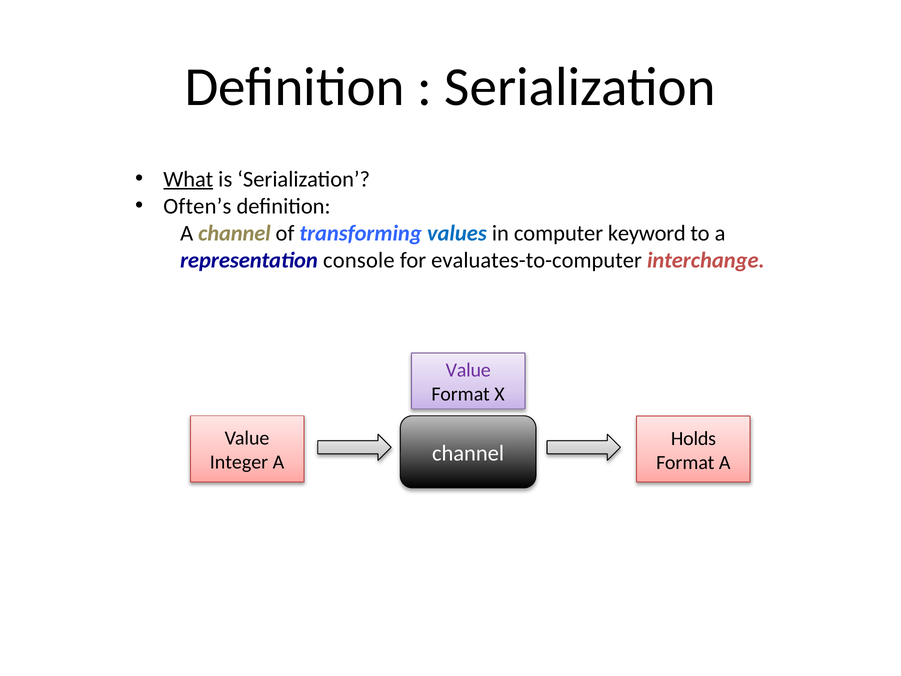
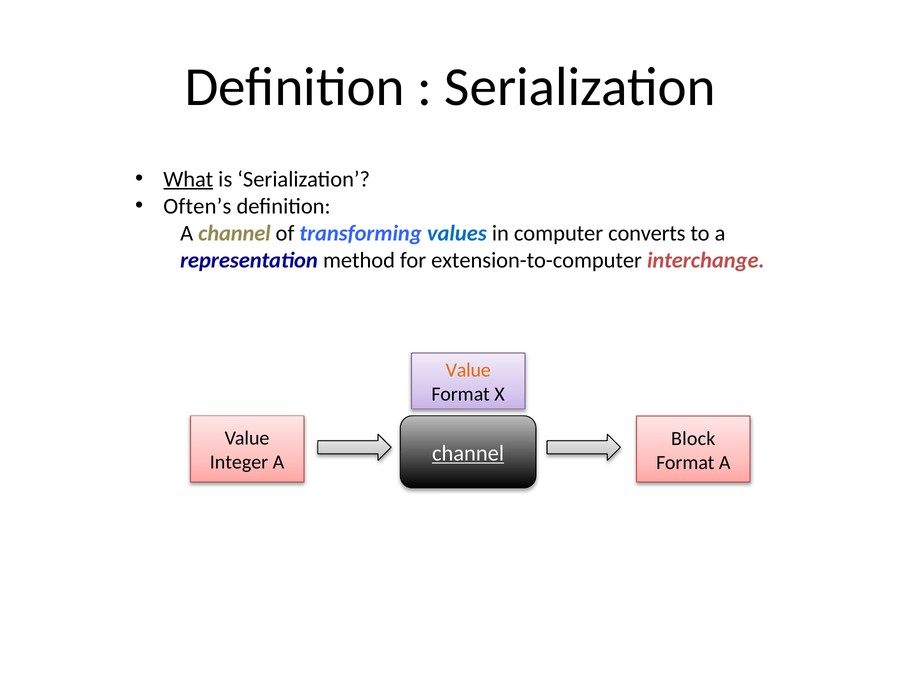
keyword: keyword -> converts (647, 233)
console: console -> method (359, 260)
evaluates-to-computer: evaluates-to-computer -> extension-to-computer (537, 260)
Value colour: purple -> orange (468, 370)
Holds: Holds -> Block (693, 438)
channel underline: none -> present (468, 453)
